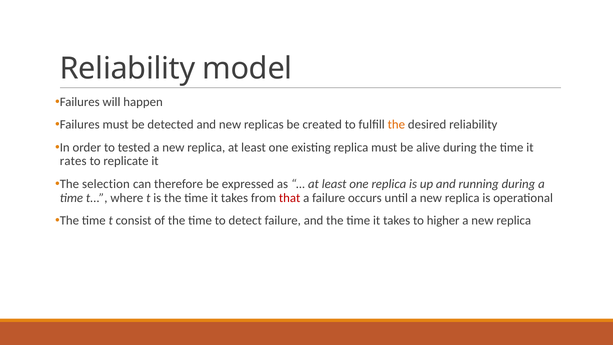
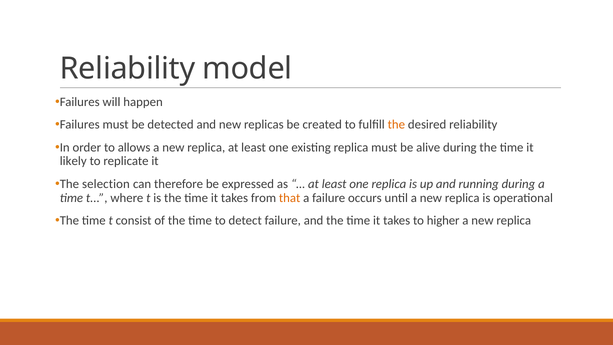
tested: tested -> allows (134, 147)
rates: rates -> likely (73, 161)
that colour: red -> orange (290, 198)
